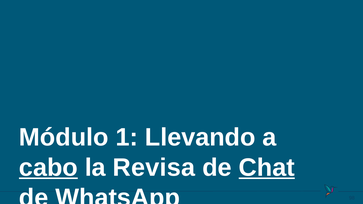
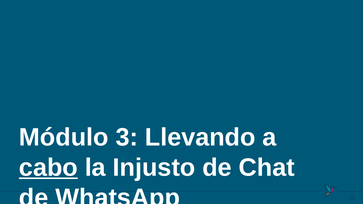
1: 1 -> 3 (127, 137)
Revisa: Revisa -> Injusto (154, 168)
Chat underline: present -> none (267, 168)
